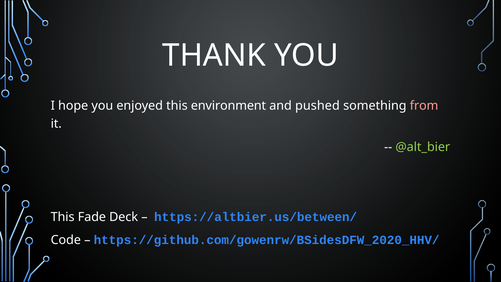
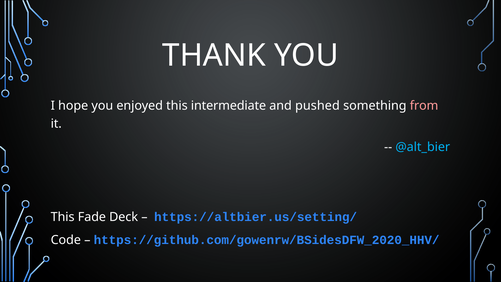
environment: environment -> intermediate (229, 106)
@alt_bier colour: light green -> light blue (423, 147)
https://altbier.us/between/: https://altbier.us/between/ -> https://altbier.us/setting/ (256, 217)
